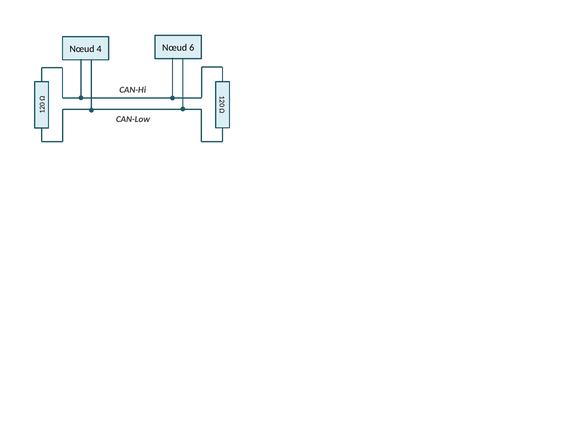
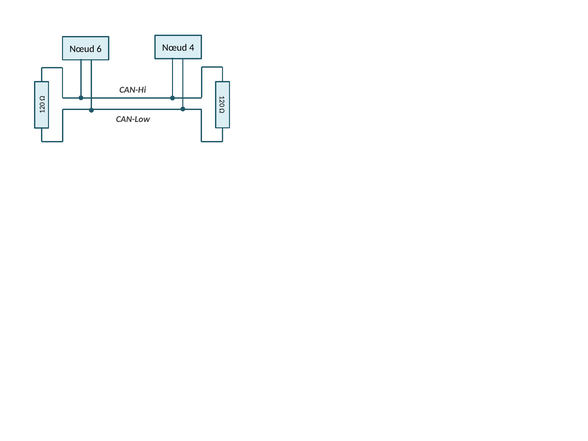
4: 4 -> 6 (99, 49)
6: 6 -> 4 (192, 48)
